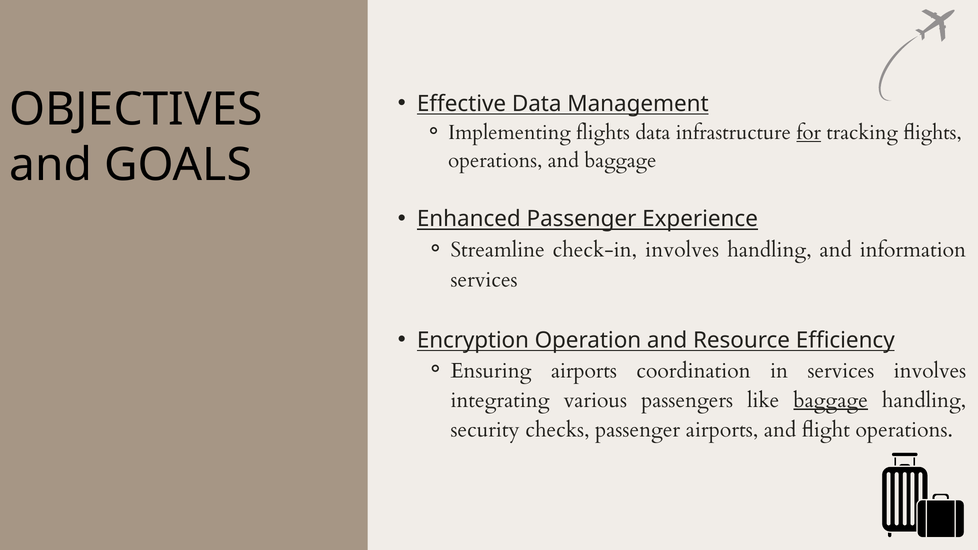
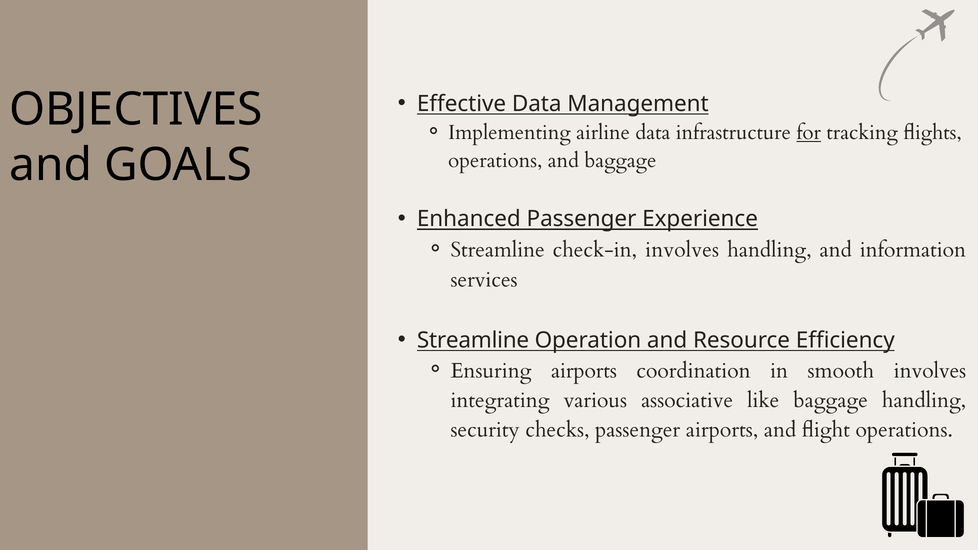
Implementing flights: flights -> airline (603, 133)
Encryption: Encryption -> Streamline (473, 340)
in services: services -> smooth (841, 371)
passengers: passengers -> associative (687, 400)
baggage underline: present -> none (831, 400)
